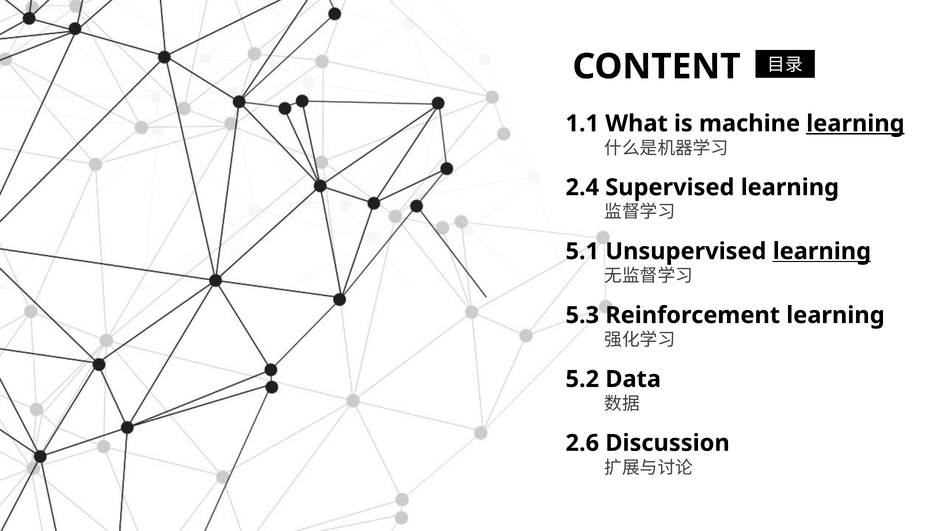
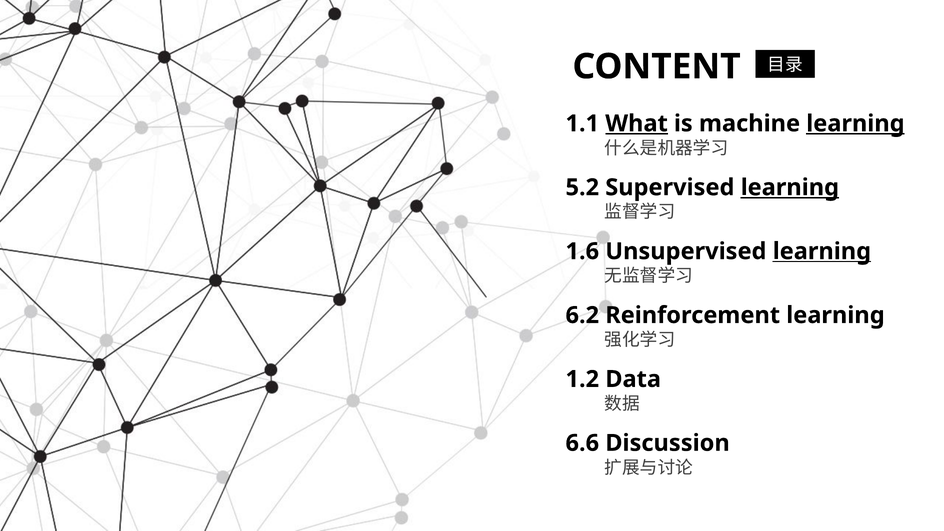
What underline: none -> present (637, 124)
2.4: 2.4 -> 5.2 (582, 187)
learning underline: none -> present (790, 187)
5.1: 5.1 -> 1.6 (582, 251)
5.3: 5.3 -> 6.2 (582, 315)
5.2: 5.2 -> 1.2 (582, 379)
2.6: 2.6 -> 6.6 (582, 443)
